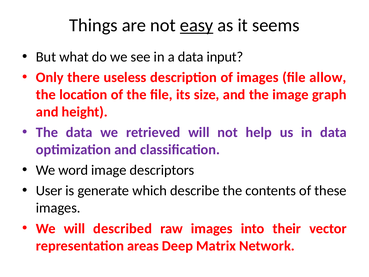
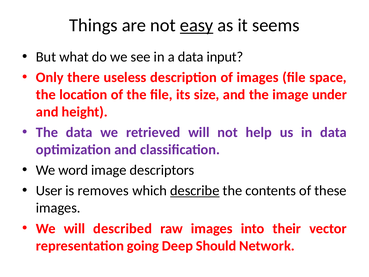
allow: allow -> space (328, 77)
graph: graph -> under (329, 95)
generate: generate -> removes (103, 191)
describe underline: none -> present (195, 191)
areas: areas -> going (143, 246)
Matrix: Matrix -> Should (216, 246)
